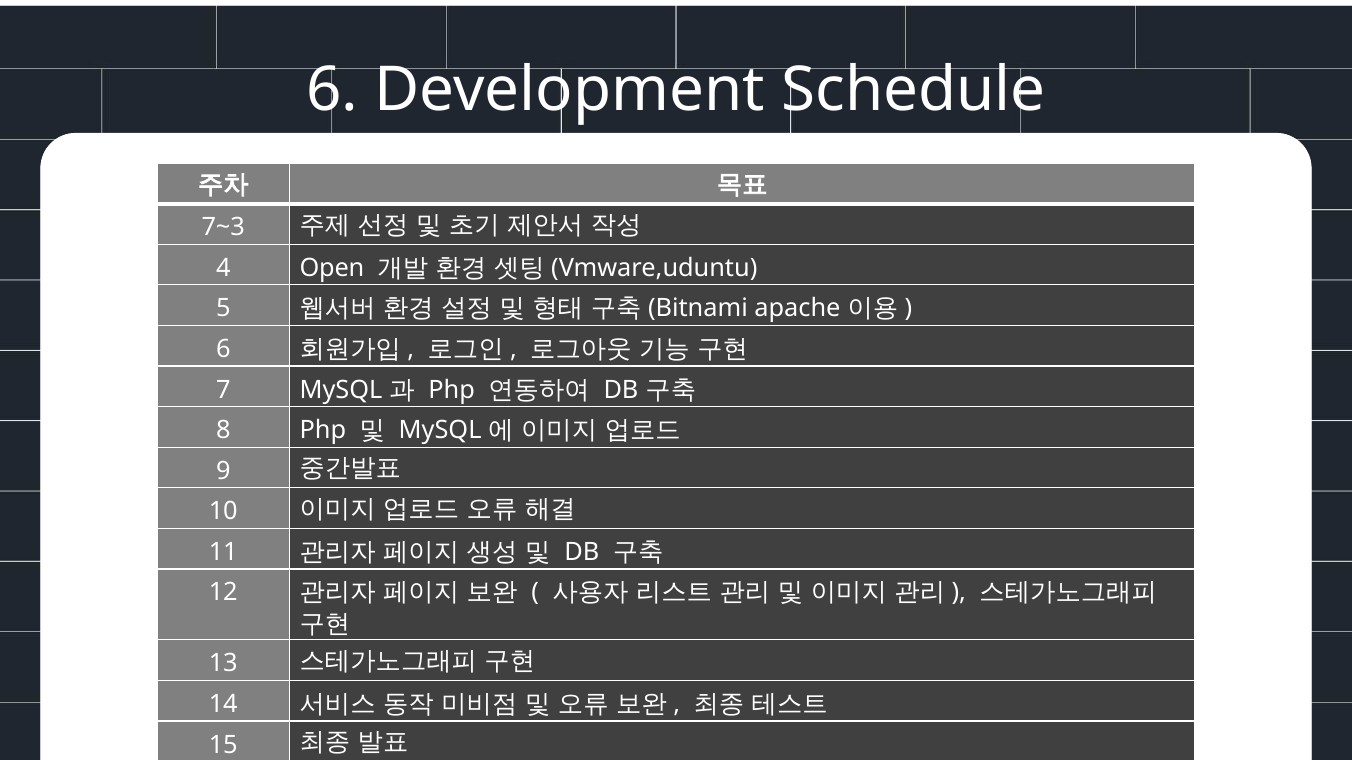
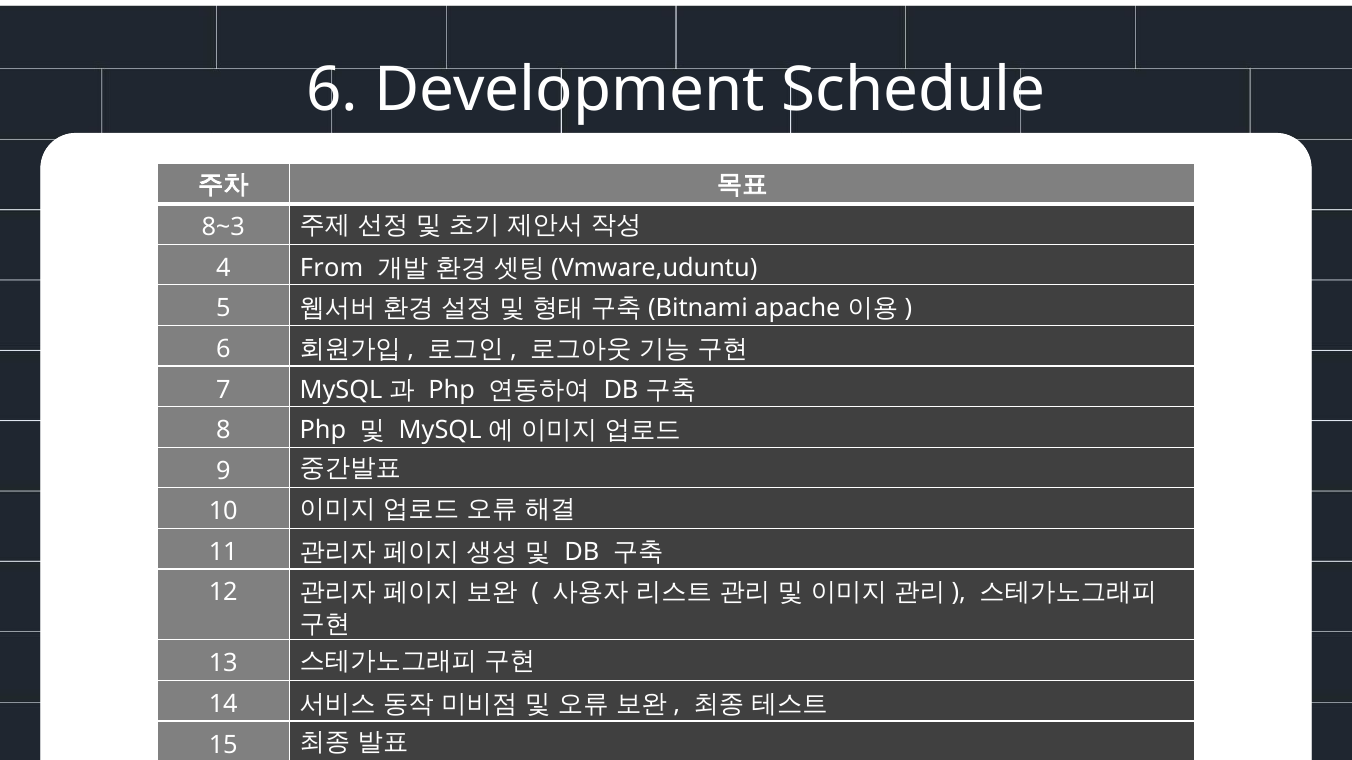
7~3: 7~3 -> 8~3 (223, 228)
Open: Open -> From (332, 268)
